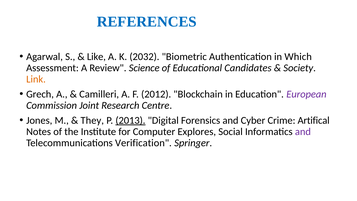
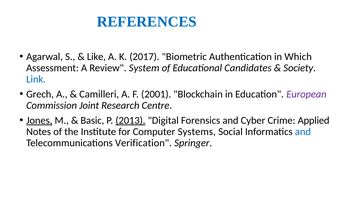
K 2032: 2032 -> 2017 (144, 57)
Science: Science -> System (144, 68)
Link colour: orange -> blue (36, 79)
2012: 2012 -> 2001 (156, 94)
Jones underline: none -> present (39, 120)
They: They -> Basic (92, 120)
Artifical: Artifical -> Applied (314, 120)
Explores: Explores -> Systems (197, 131)
and colour: purple -> blue (303, 131)
